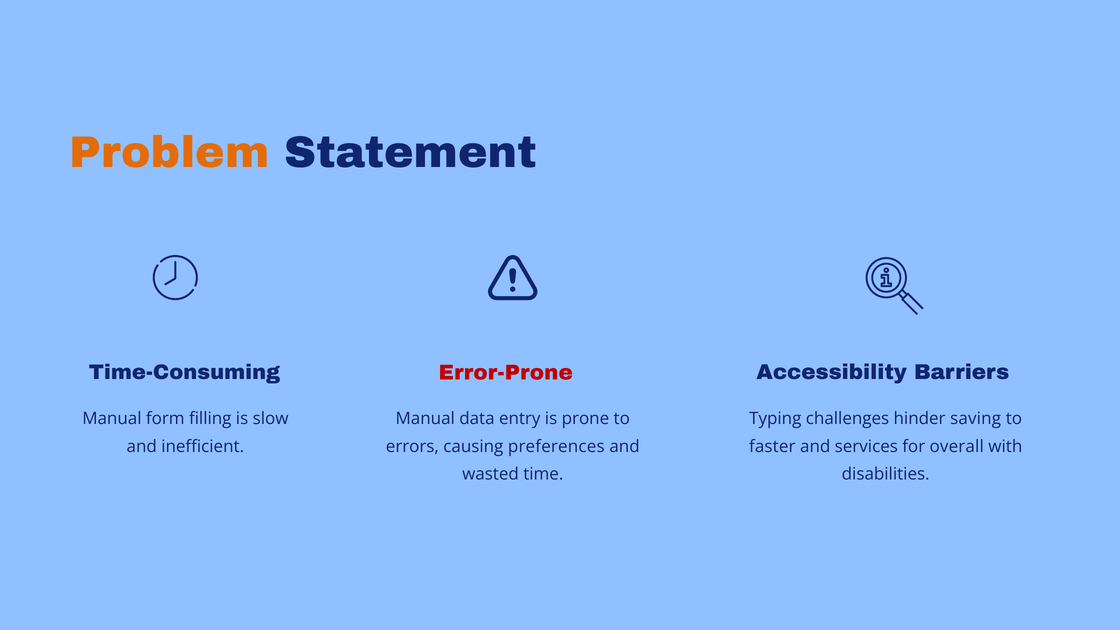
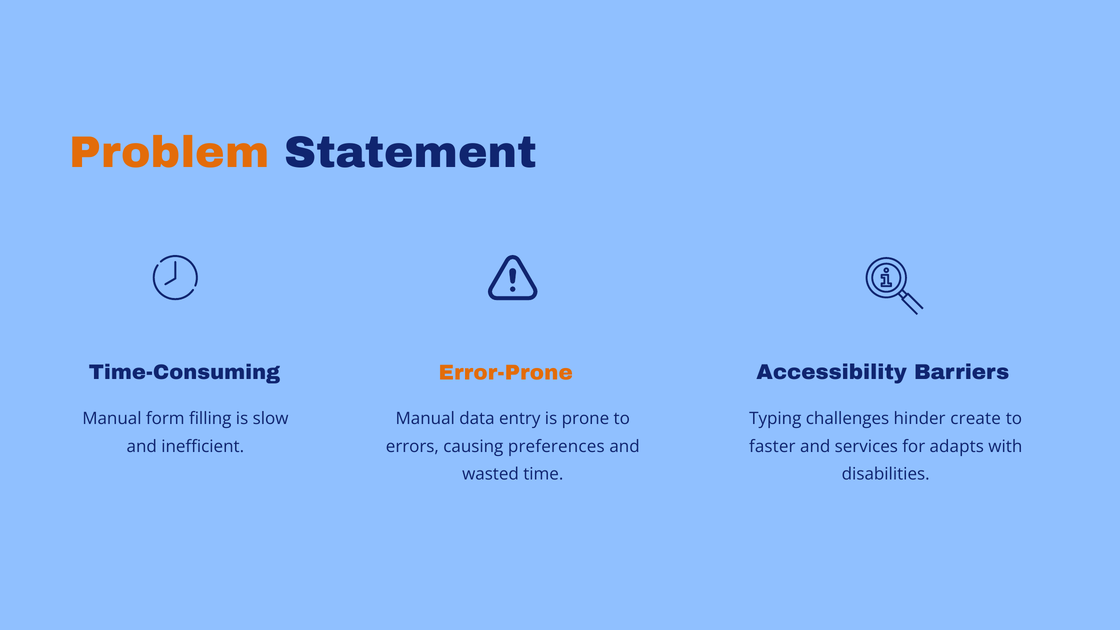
Error-Prone colour: red -> orange (506, 373)
saving: saving -> create (976, 419)
overall: overall -> adapts (957, 446)
